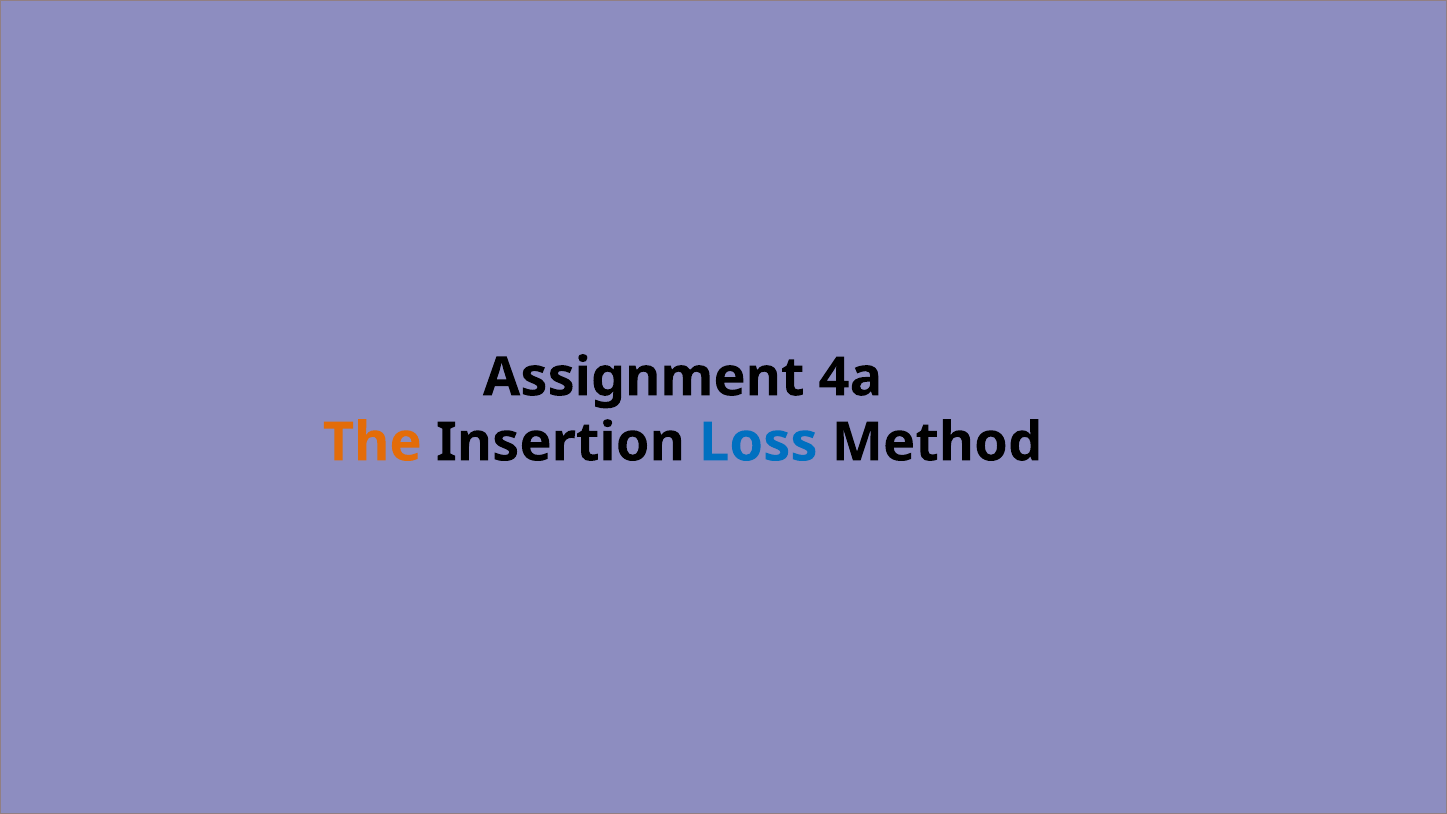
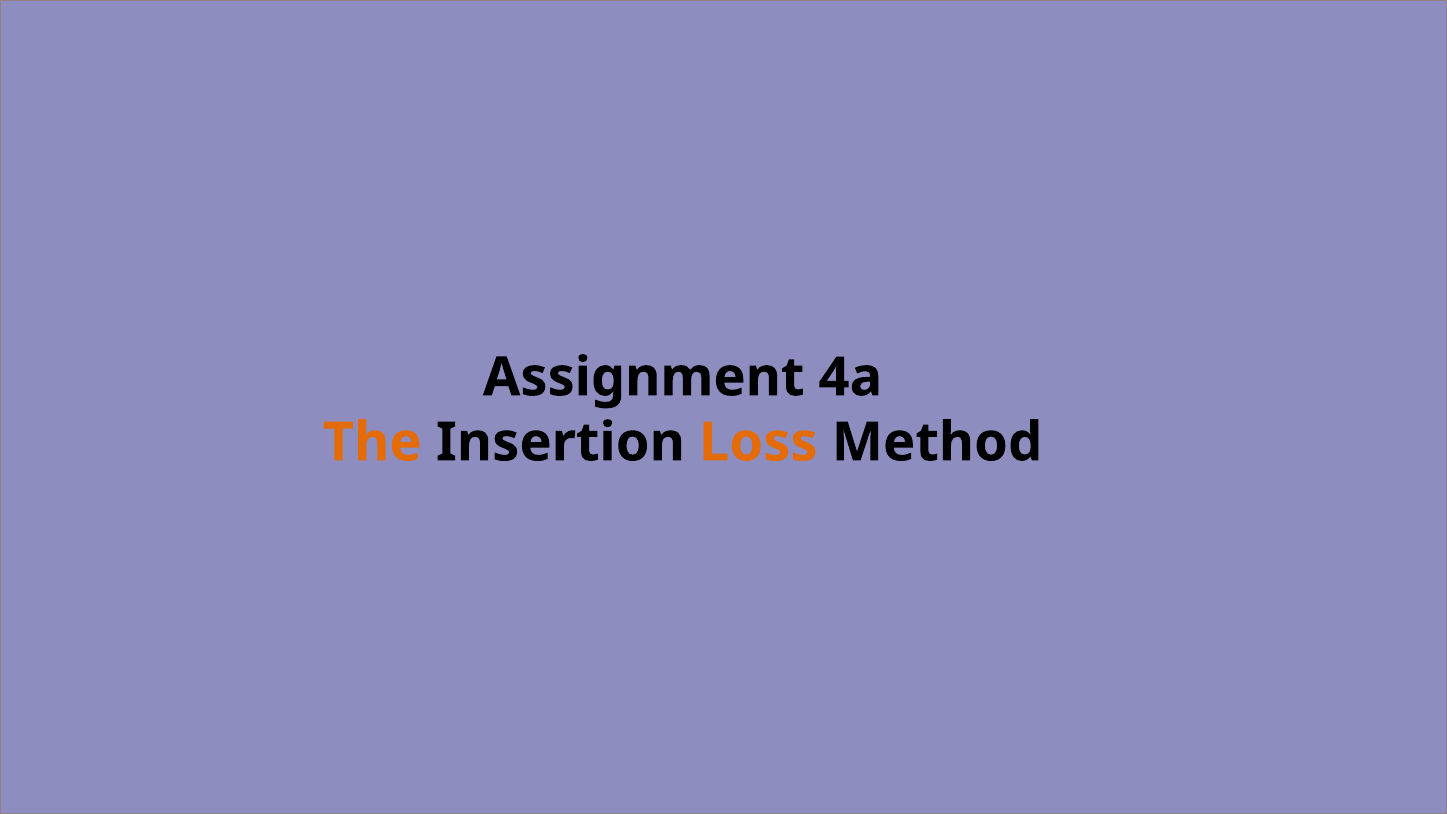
Loss colour: blue -> orange (758, 443)
